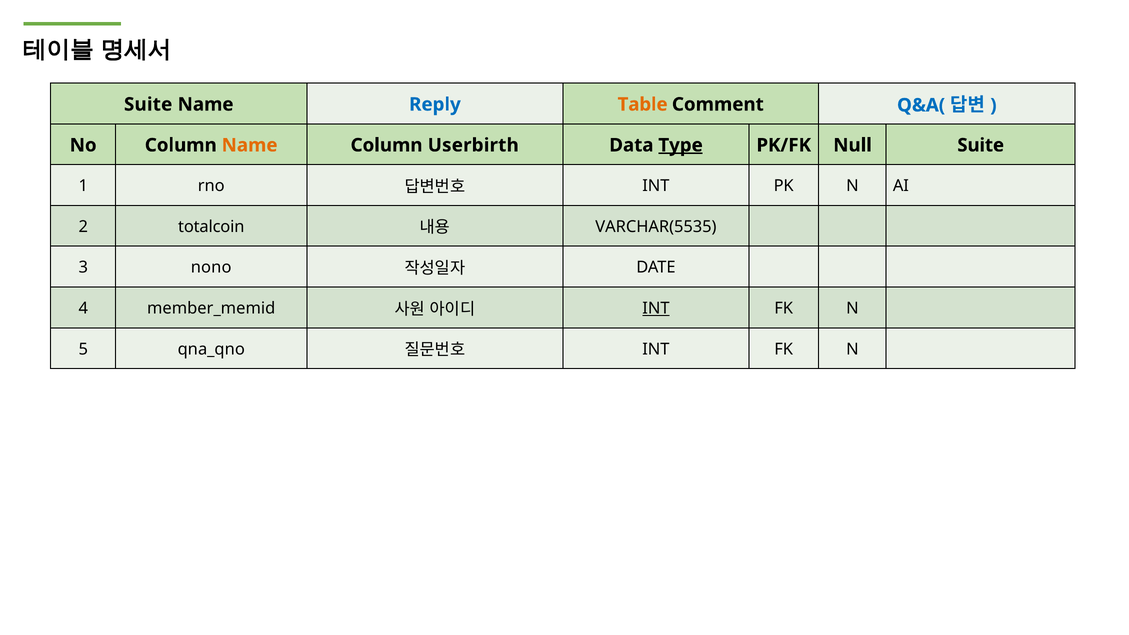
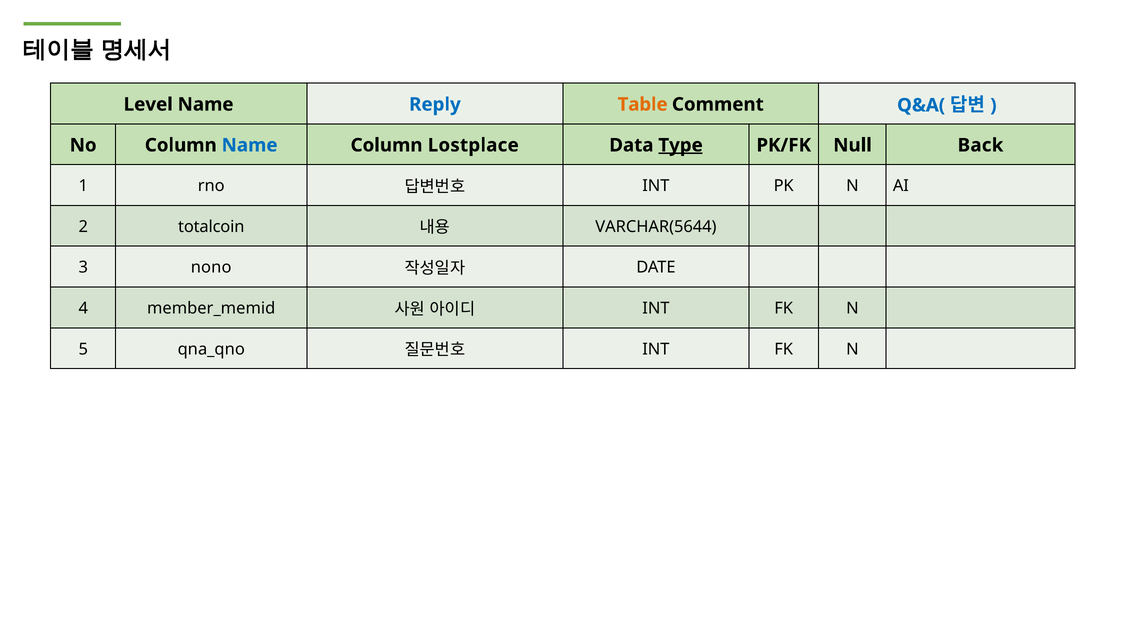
Suite: Suite -> Level (148, 104)
Name colour: orange -> blue (250, 145)
Userbirth: Userbirth -> Lostplace (473, 145)
Null Suite: Suite -> Back (980, 145)
VARCHAR(5535: VARCHAR(5535 -> VARCHAR(5644 (656, 227)
INT underline: present -> none (656, 308)
